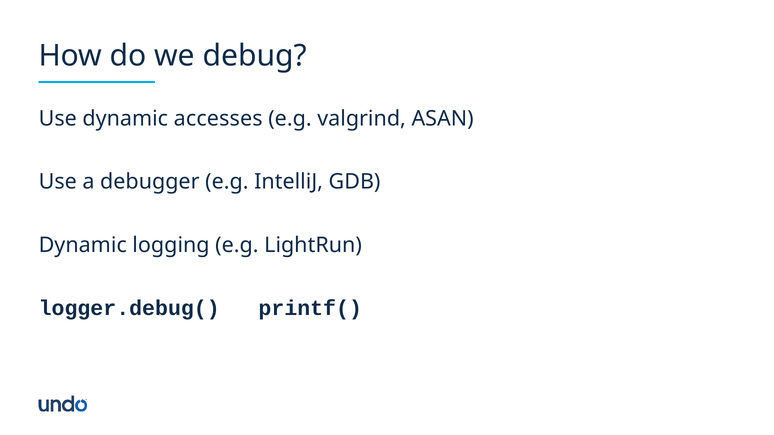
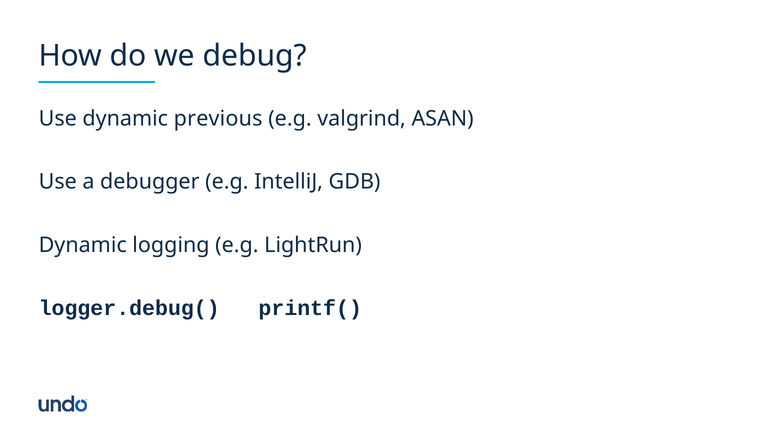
accesses: accesses -> previous (218, 119)
